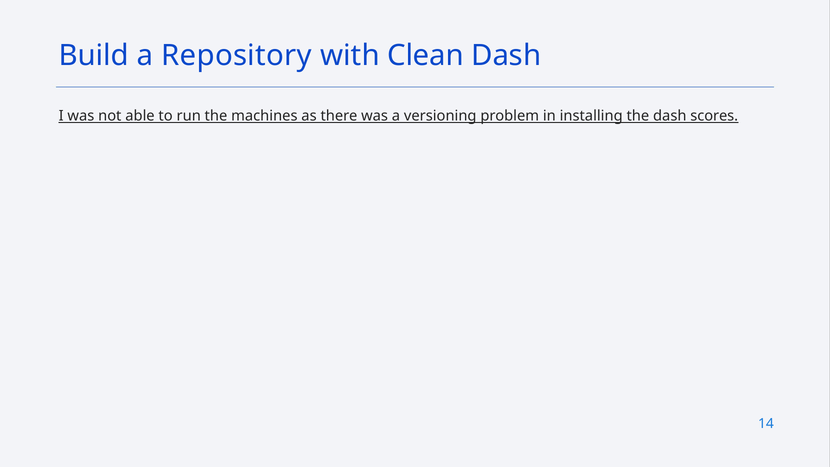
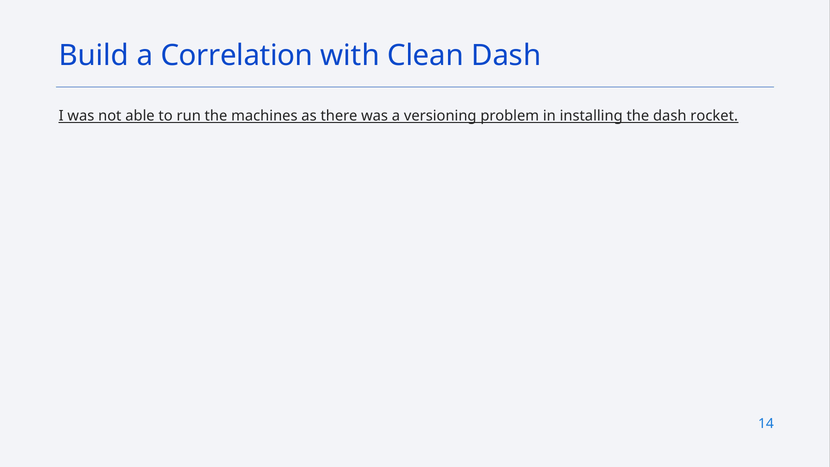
Repository: Repository -> Correlation (237, 55)
scores: scores -> rocket (714, 116)
